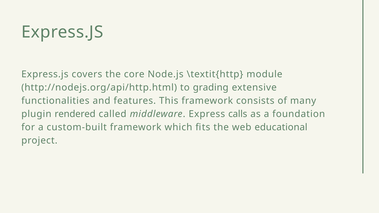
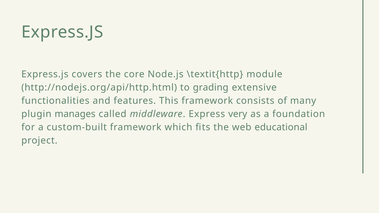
rendered: rendered -> manages (75, 114)
calls: calls -> very (238, 114)
